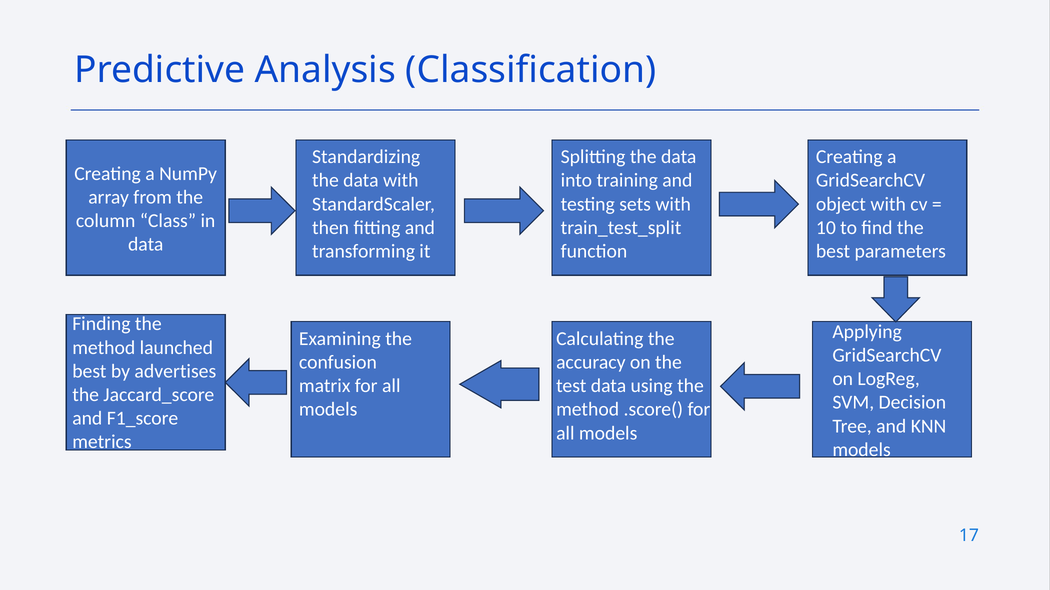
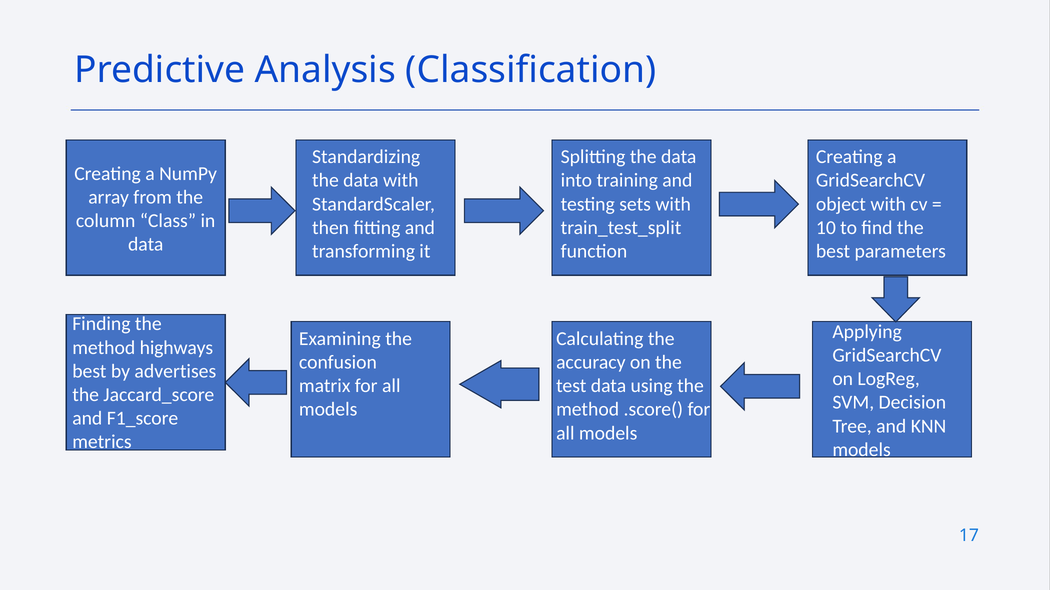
launched: launched -> highways (176, 348)
